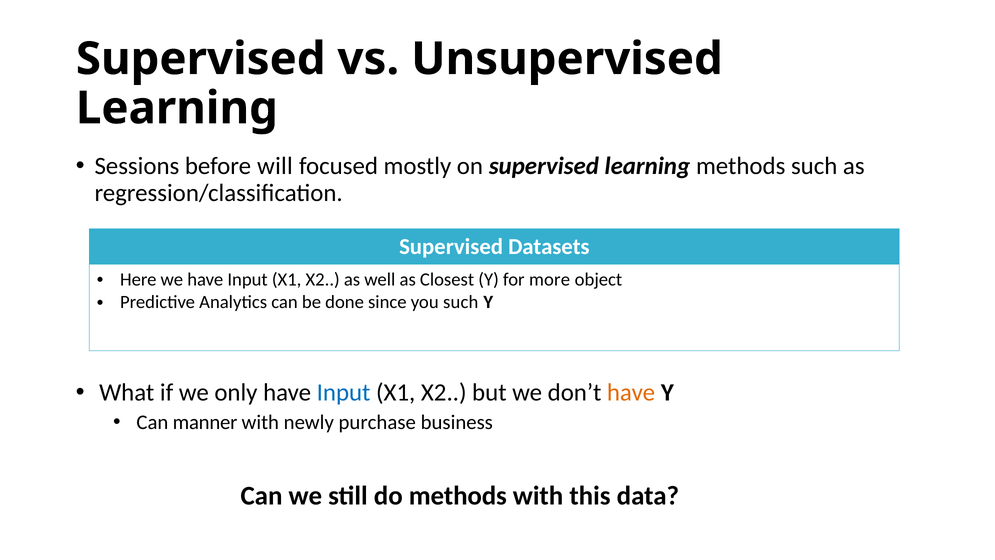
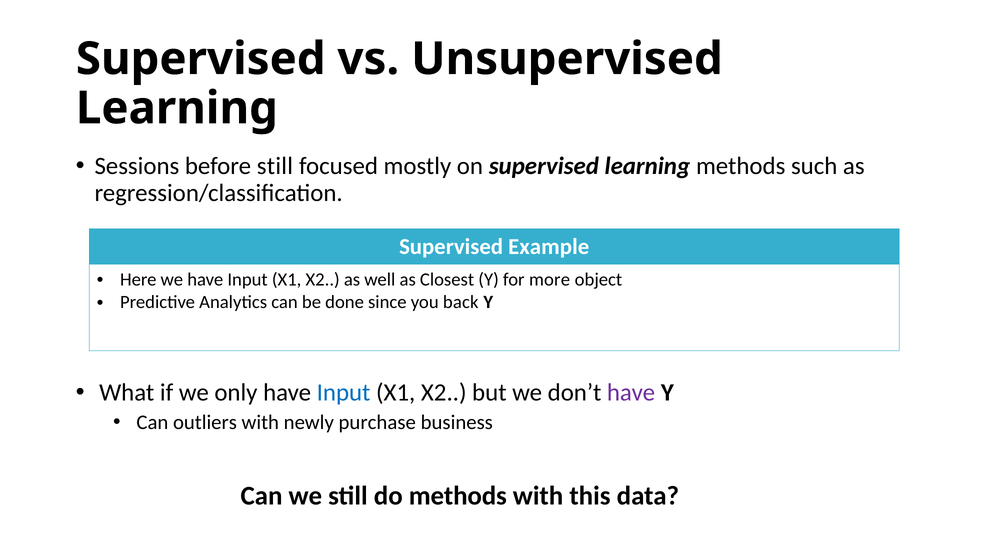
before will: will -> still (275, 166)
Datasets: Datasets -> Example (549, 247)
you such: such -> back (461, 302)
have colour: orange -> purple (631, 392)
manner: manner -> outliers (205, 422)
